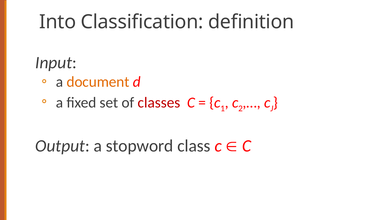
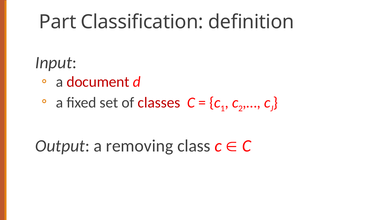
Into: Into -> Part (58, 22)
document colour: orange -> red (98, 82)
stopword: stopword -> removing (140, 146)
